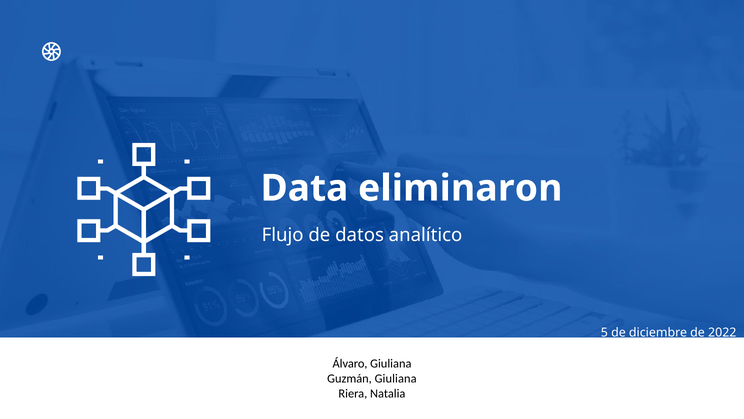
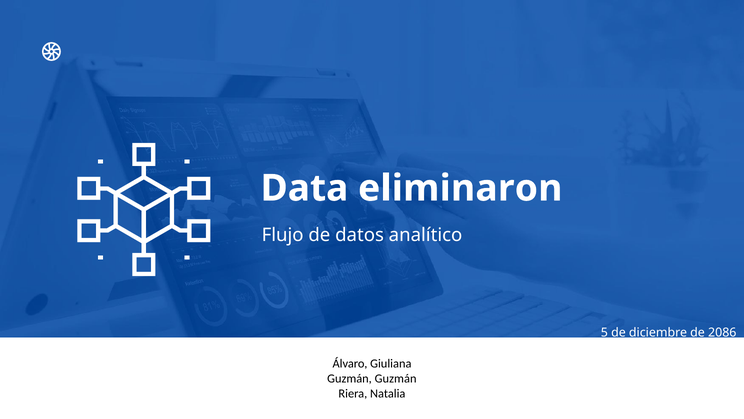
2022: 2022 -> 2086 (722, 332)
Guzmán Giuliana: Giuliana -> Guzmán (396, 378)
